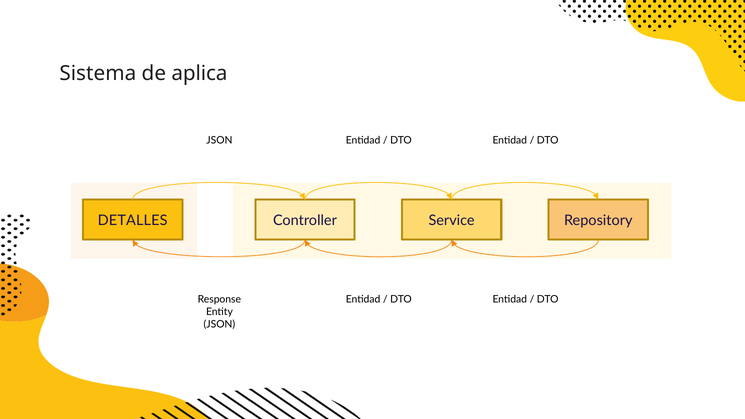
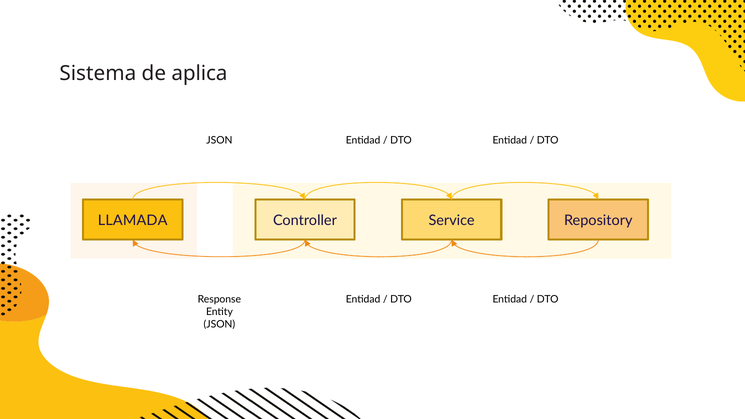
DETALLES: DETALLES -> LLAMADA (133, 221)
